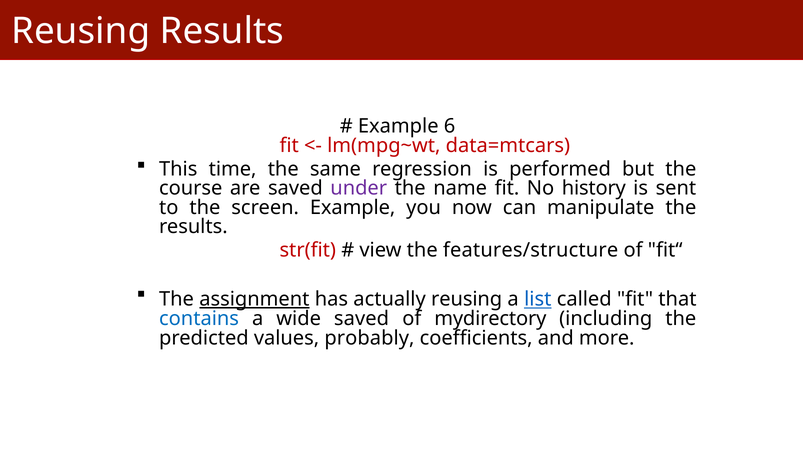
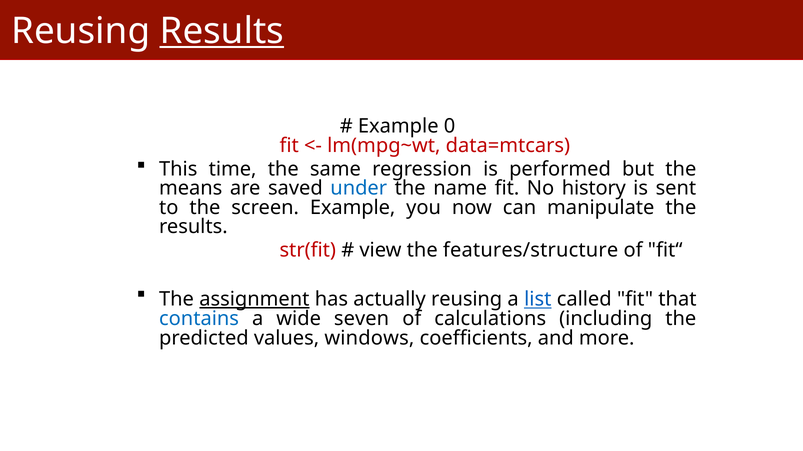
Results underline: none -> present (222, 31)
6: 6 -> 0 (450, 127)
course: course -> means (191, 189)
under colour: purple -> blue (359, 189)
wide saved: saved -> seven (362, 319)
mydirectory: mydirectory -> calculations (490, 319)
probably: probably -> windows (369, 339)
